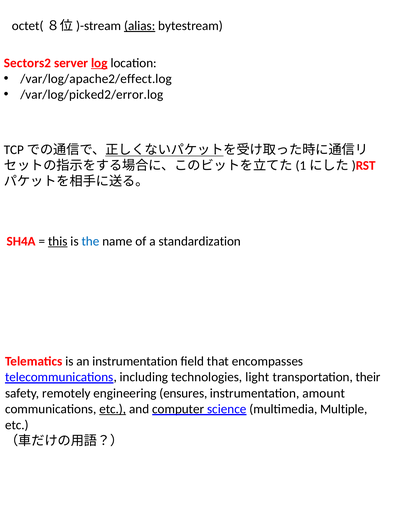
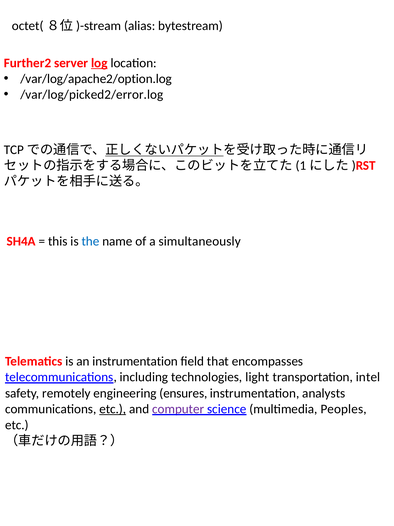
alias underline: present -> none (140, 26)
Sectors2: Sectors2 -> Further2 (28, 63)
/var/log/apache2/effect.log: /var/log/apache2/effect.log -> /var/log/apache2/option.log (96, 79)
this underline: present -> none (58, 241)
standardization: standardization -> simultaneously (200, 241)
their: their -> intel (368, 377)
amount: amount -> analysts (324, 393)
computer colour: black -> purple (178, 408)
Multiple: Multiple -> Peoples (344, 408)
